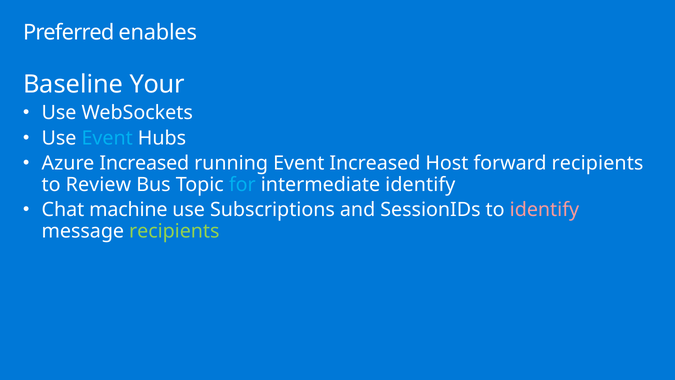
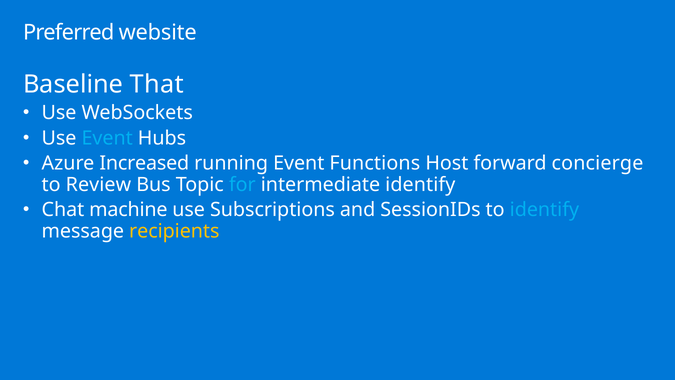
enables: enables -> website (158, 33)
Your: Your -> That (157, 84)
Event Increased: Increased -> Functions (375, 163)
forward recipients: recipients -> concierge (597, 163)
identify colour: pink -> light blue (544, 210)
recipients colour: light green -> yellow (174, 231)
